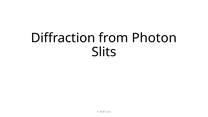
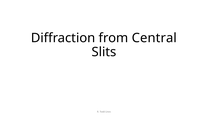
Photon: Photon -> Central (154, 38)
